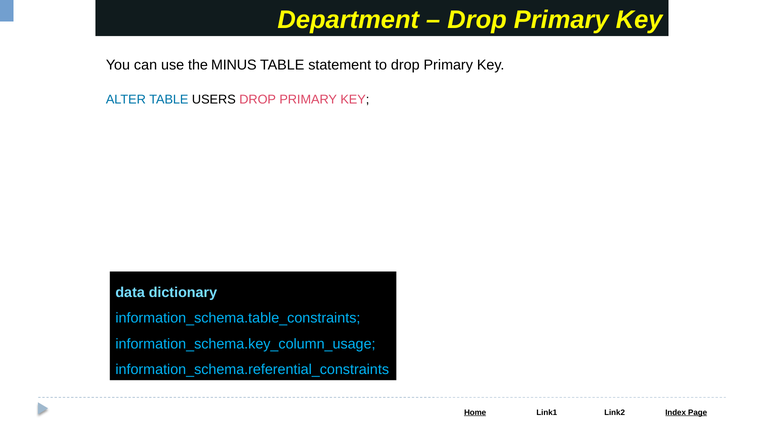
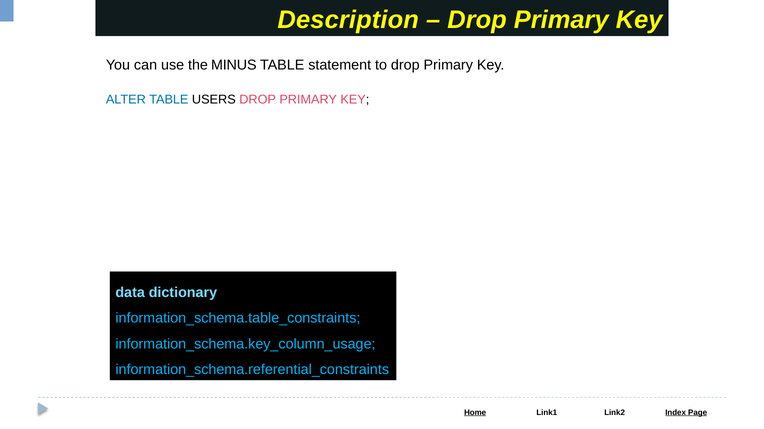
Department: Department -> Description (348, 20)
